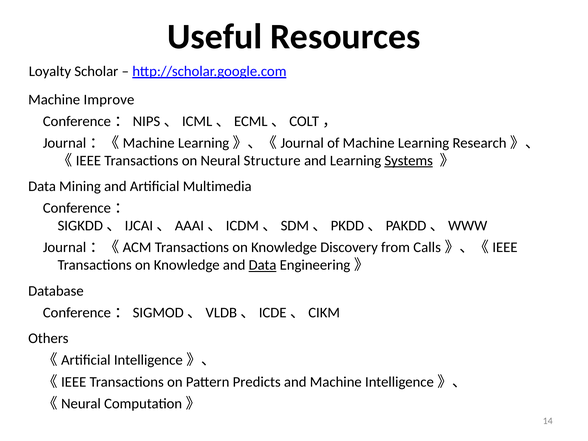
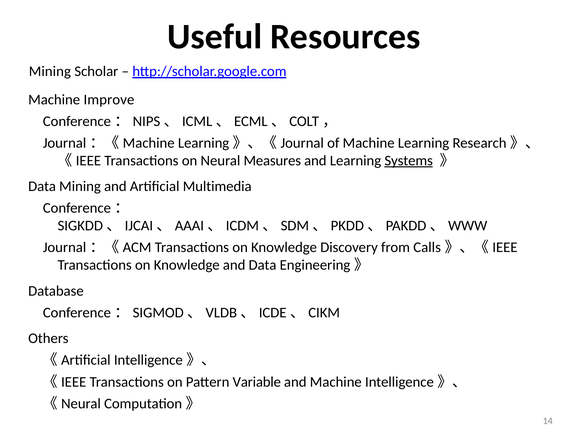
Loyalty: Loyalty -> Mining (50, 71)
Structure: Structure -> Measures (272, 161)
Data underline: present -> none (263, 265)
Predicts: Predicts -> Variable (257, 382)
